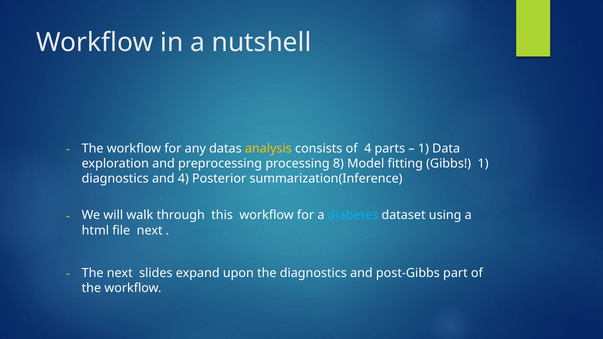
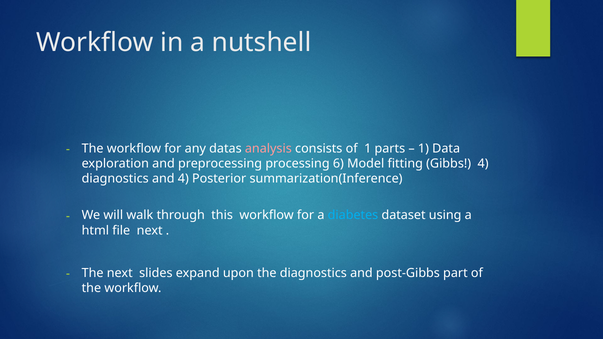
analysis colour: yellow -> pink (268, 149)
of 4: 4 -> 1 (368, 149)
8: 8 -> 6 (338, 164)
Gibbs 1: 1 -> 4 (483, 164)
